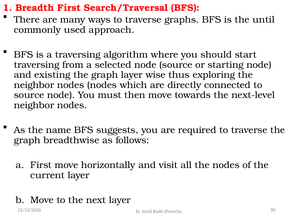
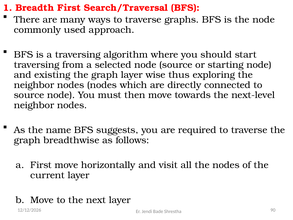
the until: until -> node (264, 20)
